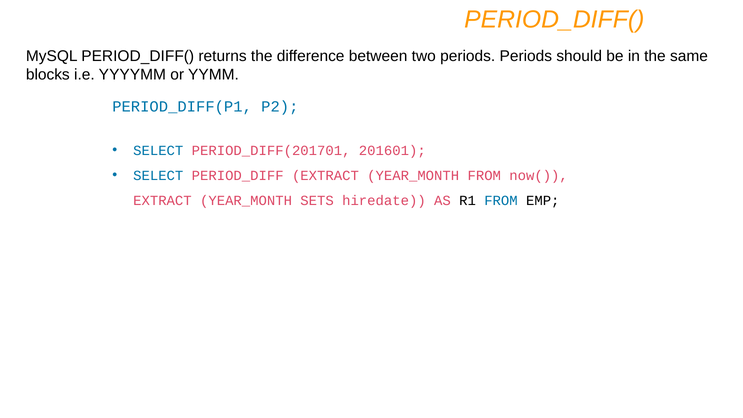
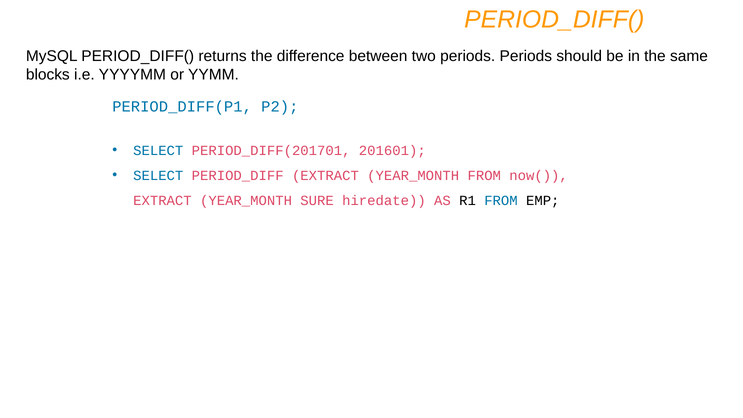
SETS: SETS -> SURE (317, 201)
